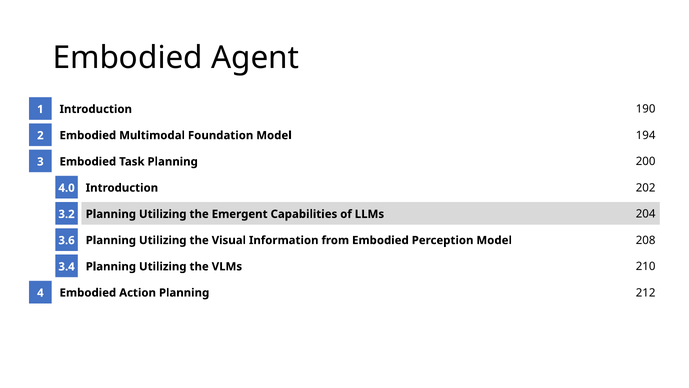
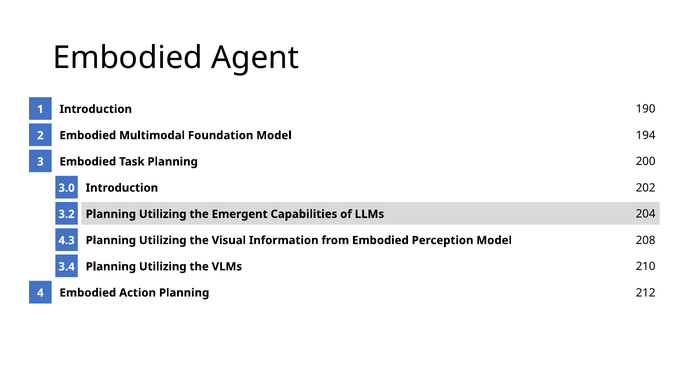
4.0: 4.0 -> 3.0 (67, 188)
3.6: 3.6 -> 4.3 (67, 240)
